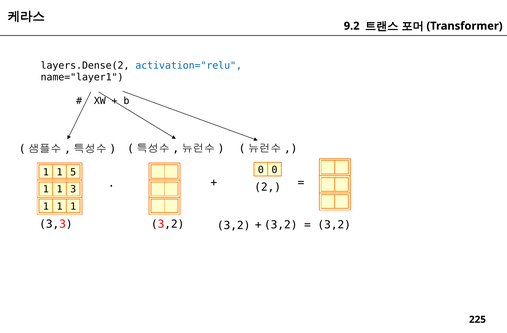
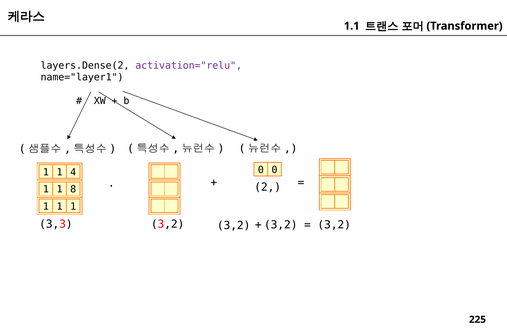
9.2: 9.2 -> 1.1 (352, 26)
activation="relu colour: blue -> purple (189, 66)
5: 5 -> 4 (73, 172)
3: 3 -> 8 (73, 189)
